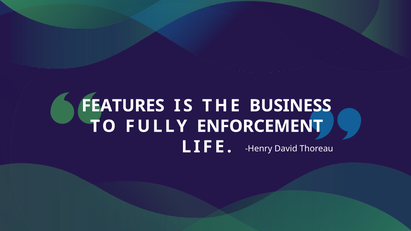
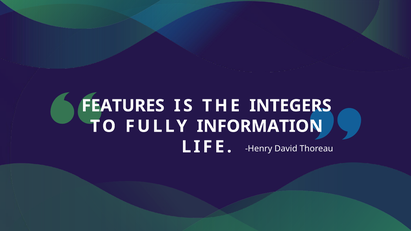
BUSINESS: BUSINESS -> INTEGERS (290, 106)
ENFORCEMENT: ENFORCEMENT -> INFORMATION (260, 126)
